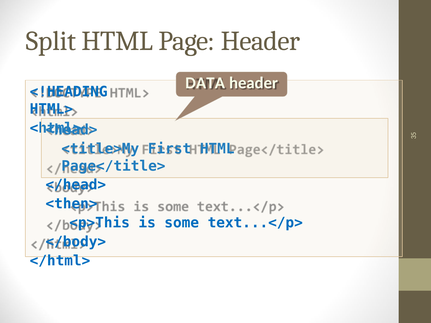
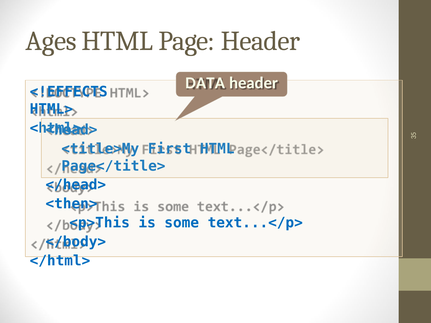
Split: Split -> Ages (51, 41)
<!HEADING: <!HEADING -> <!EFFECTS (69, 92)
